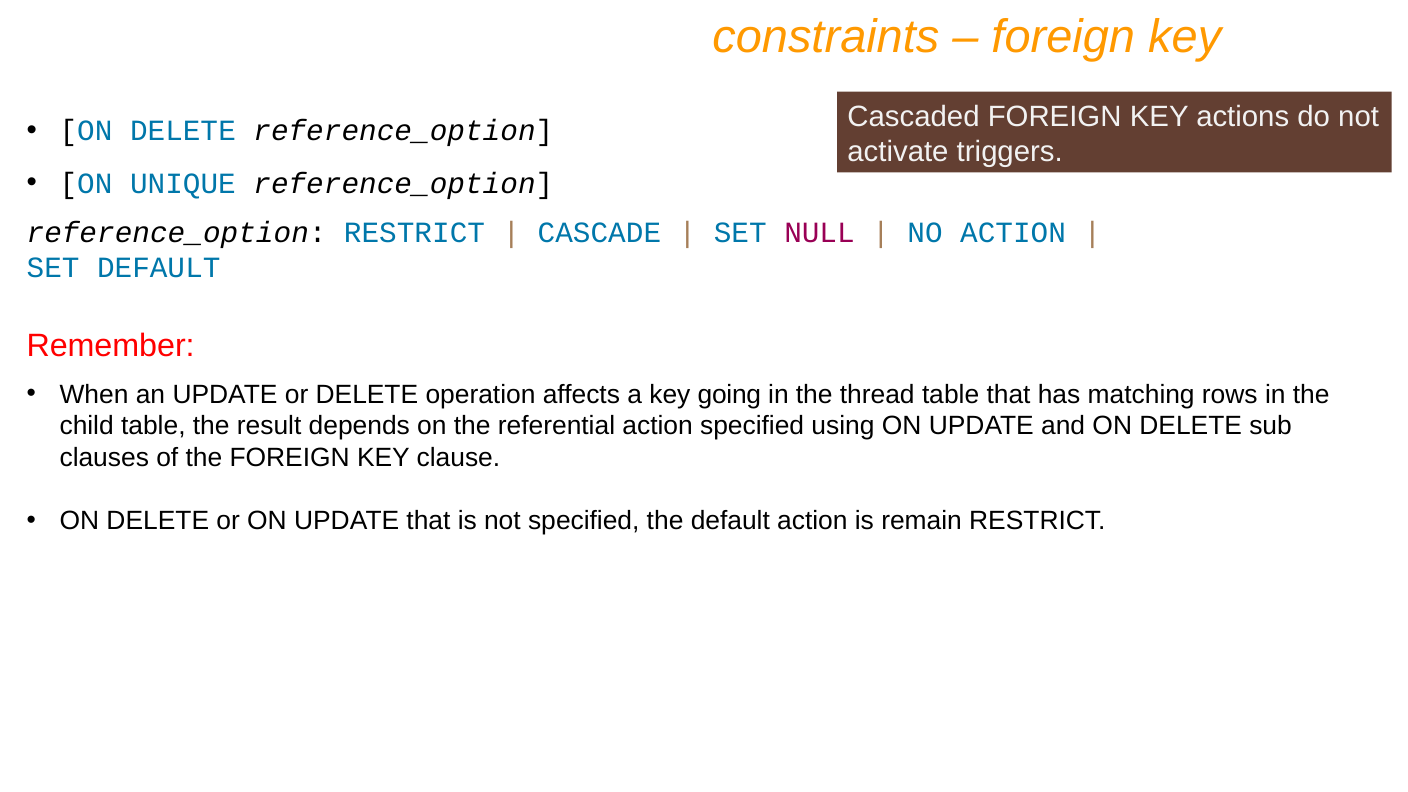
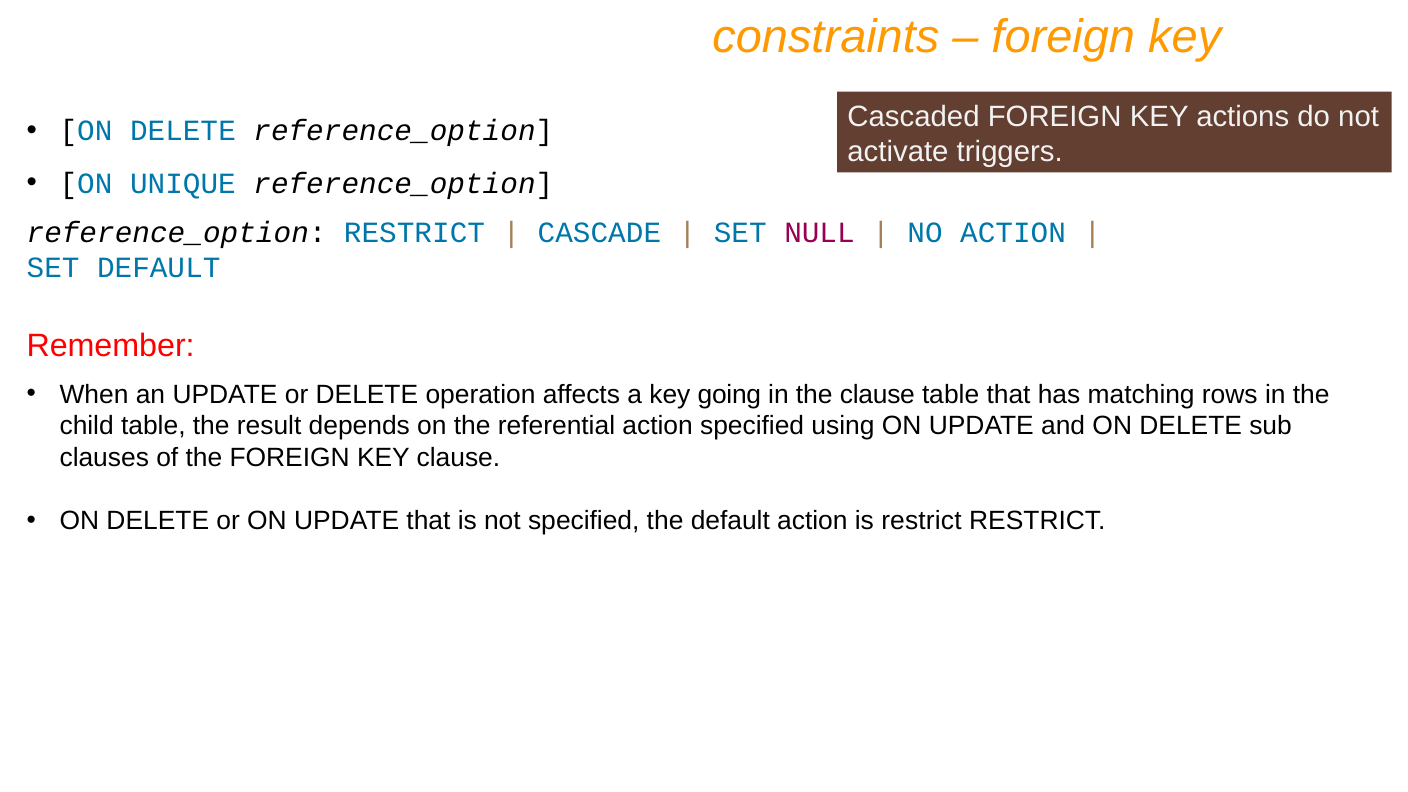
the thread: thread -> clause (877, 394)
is remain: remain -> restrict (921, 521)
